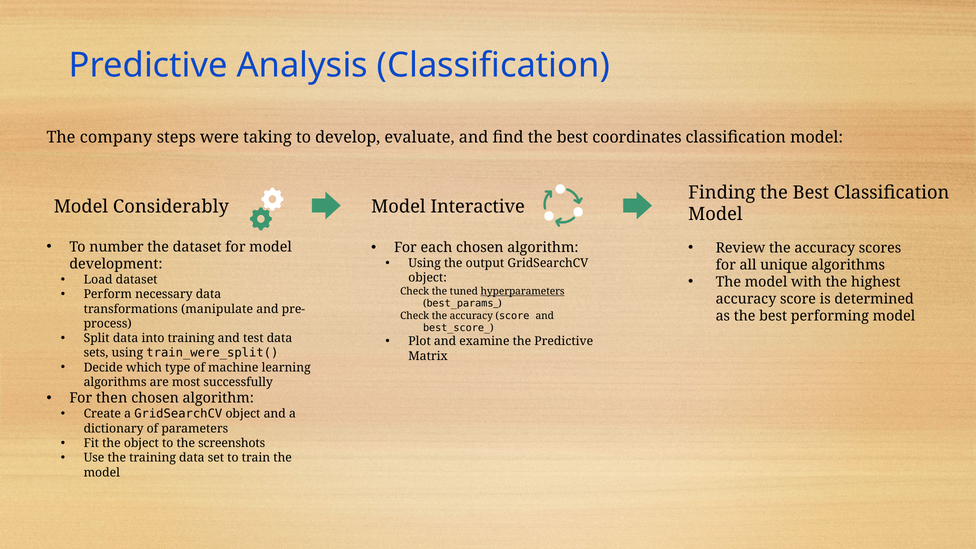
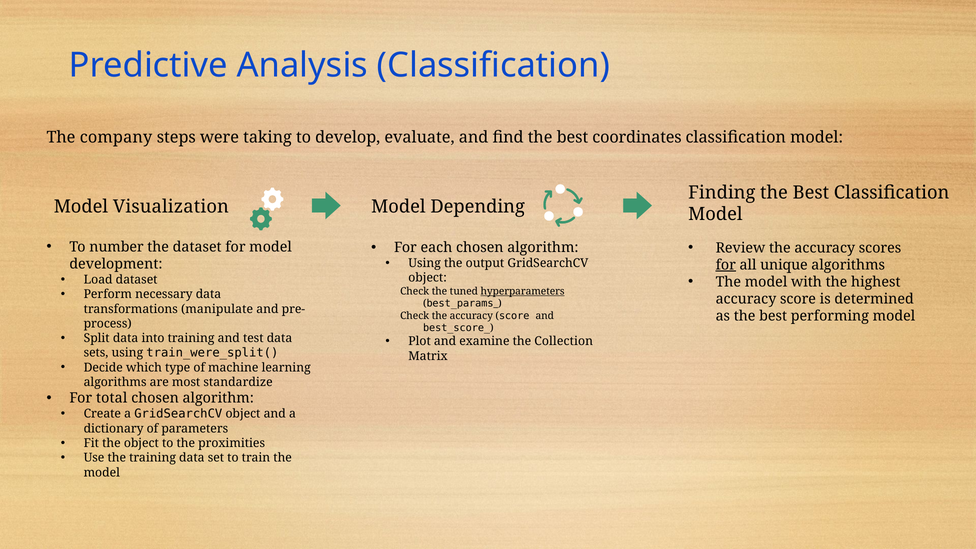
Considerably: Considerably -> Visualization (171, 207)
Interactive: Interactive -> Depending (478, 207)
for underline: none -> present (726, 265)
the Predictive: Predictive -> Collection (564, 341)
successfully: successfully -> standardize (238, 382)
then: then -> total (112, 398)
screenshots: screenshots -> proximities (232, 443)
